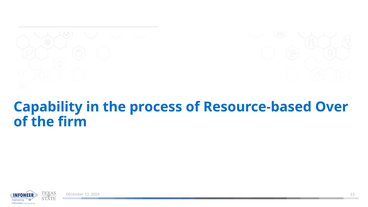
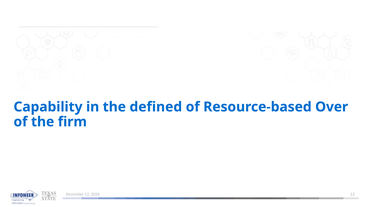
process: process -> defined (156, 107)
